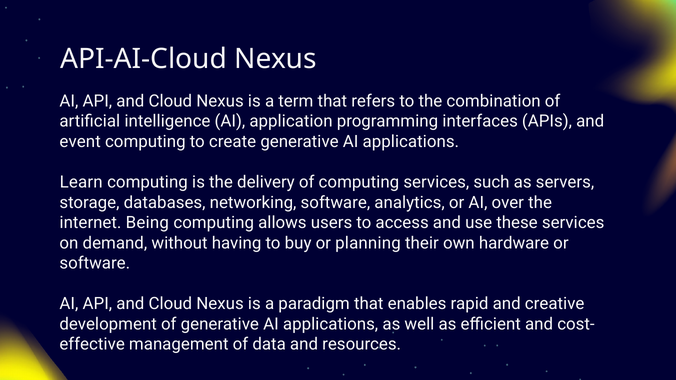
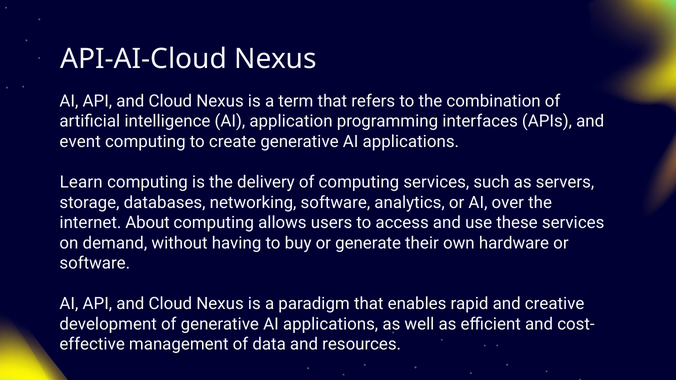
Being: Being -> About (148, 223)
planning: planning -> generate (368, 243)
